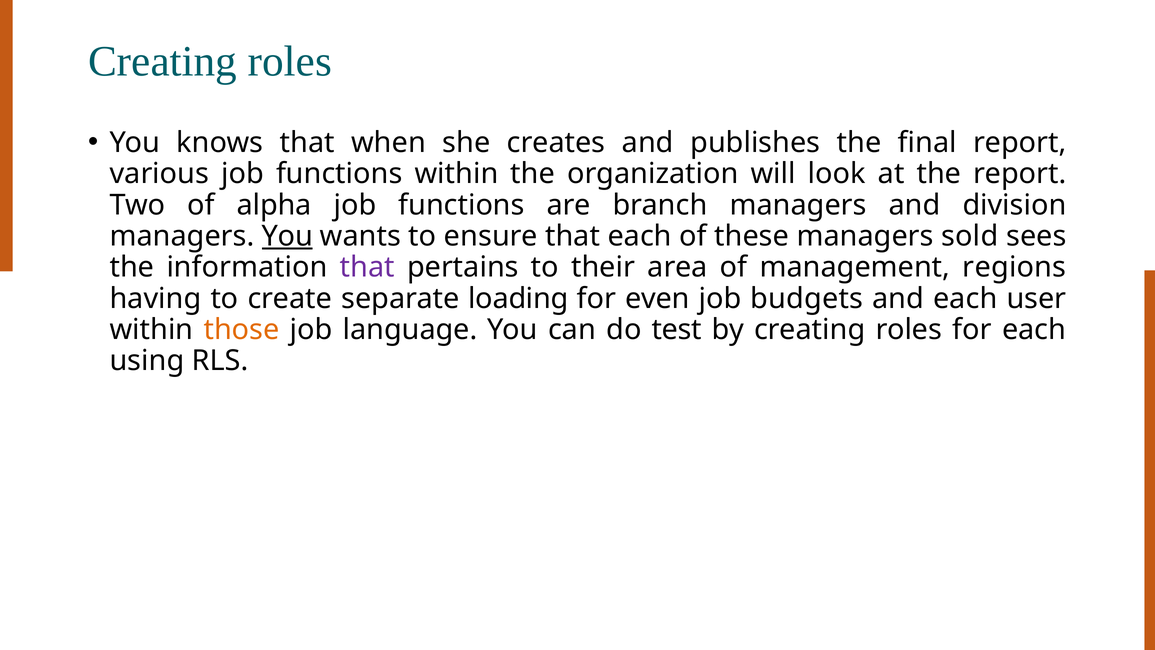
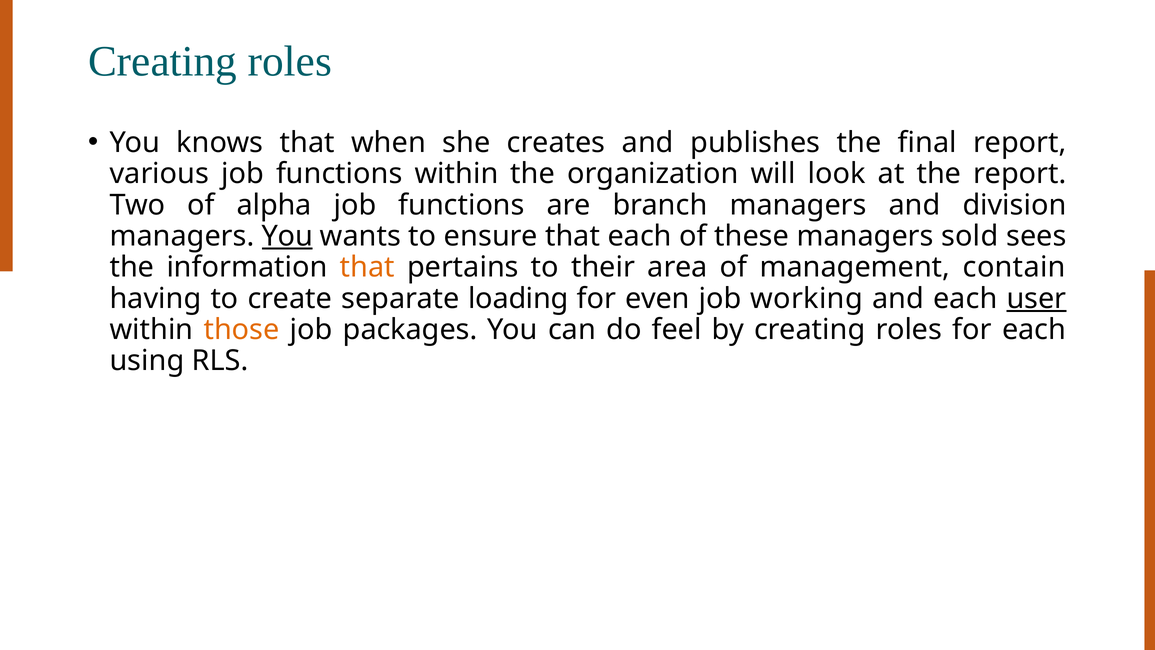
that colour: purple -> orange (367, 267)
regions: regions -> contain (1014, 267)
budgets: budgets -> working (807, 298)
user underline: none -> present (1036, 298)
language: language -> packages (410, 330)
test: test -> feel (677, 330)
